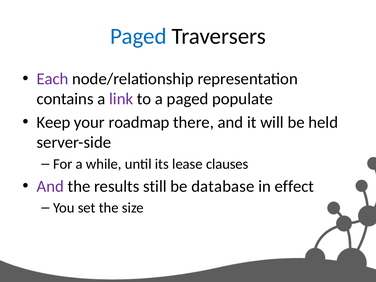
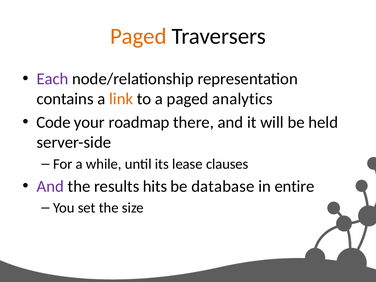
Paged colour: blue -> orange (138, 36)
link colour: purple -> orange (121, 99)
populate: populate -> analytics (242, 99)
Keep: Keep -> Code (54, 122)
still: still -> hits (155, 186)
effect: effect -> entire (294, 186)
